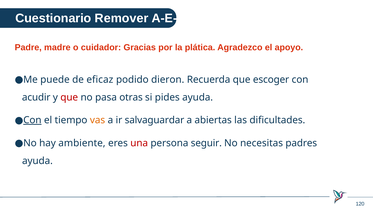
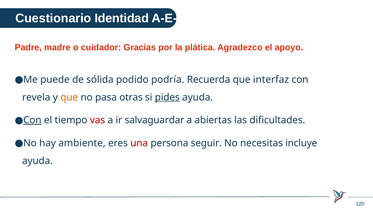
Remover: Remover -> Identidad (122, 18)
eficaz: eficaz -> sólida (100, 79)
dieron: dieron -> podría (168, 79)
escoger: escoger -> interfaz (271, 79)
acudir: acudir -> revela (36, 97)
que colour: red -> orange (69, 97)
pides underline: none -> present (167, 97)
vas colour: orange -> red (98, 120)
padres: padres -> incluye (301, 143)
